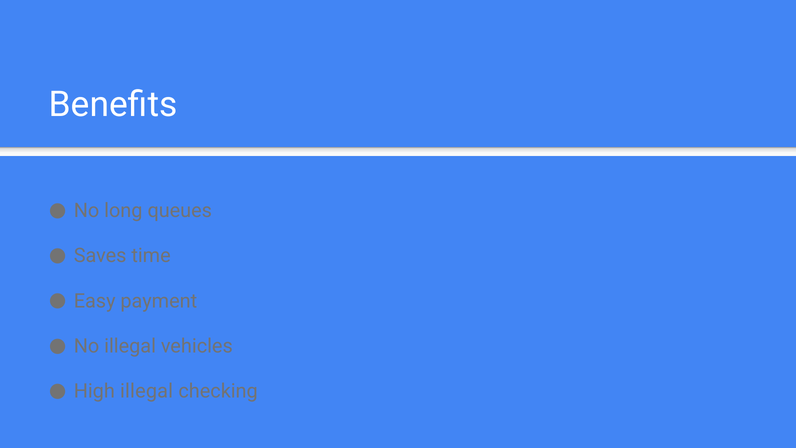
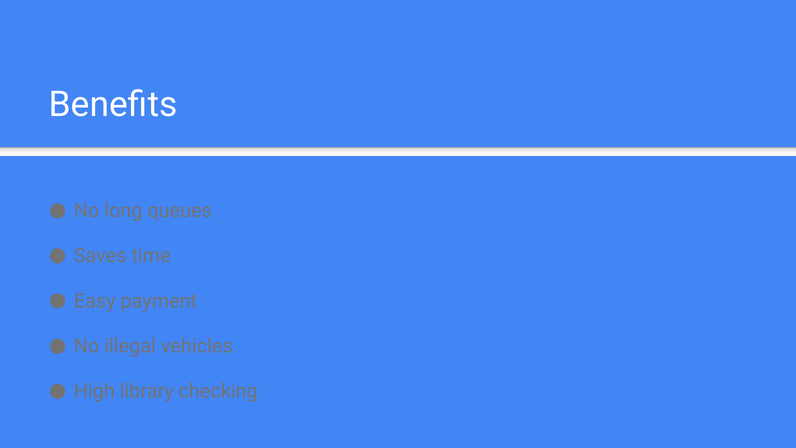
High illegal: illegal -> library (147, 391)
